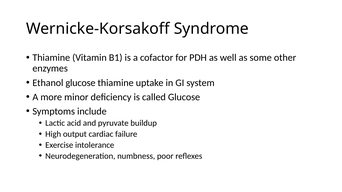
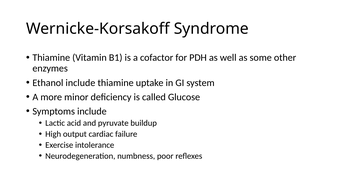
Ethanol glucose: glucose -> include (80, 83)
